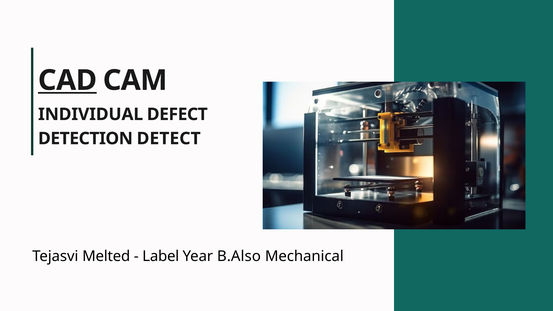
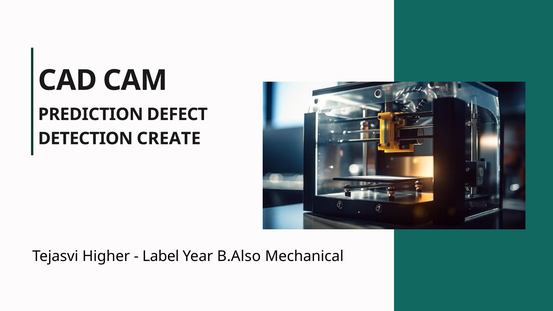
CAD underline: present -> none (67, 80)
INDIVIDUAL: INDIVIDUAL -> PREDICTION (91, 114)
DETECT: DETECT -> CREATE (169, 139)
Melted: Melted -> Higher (106, 256)
